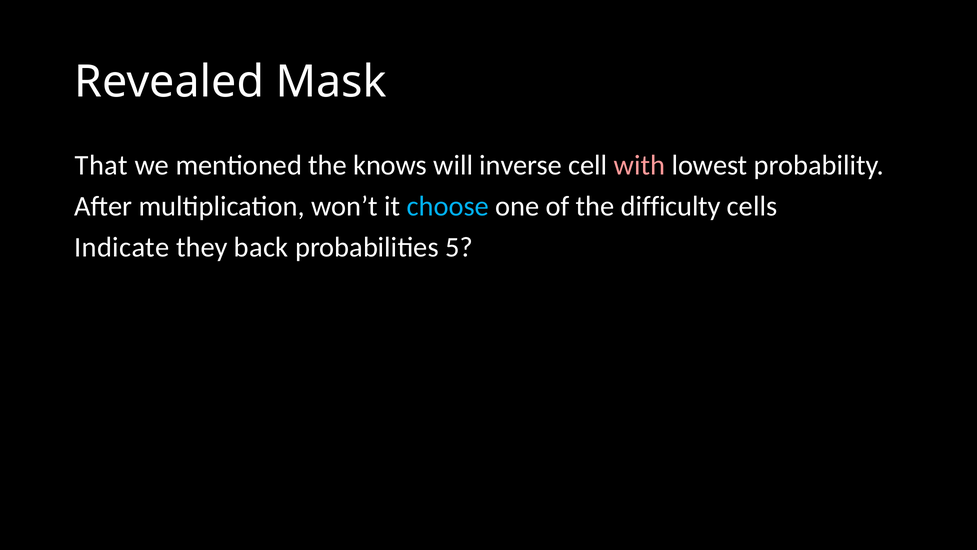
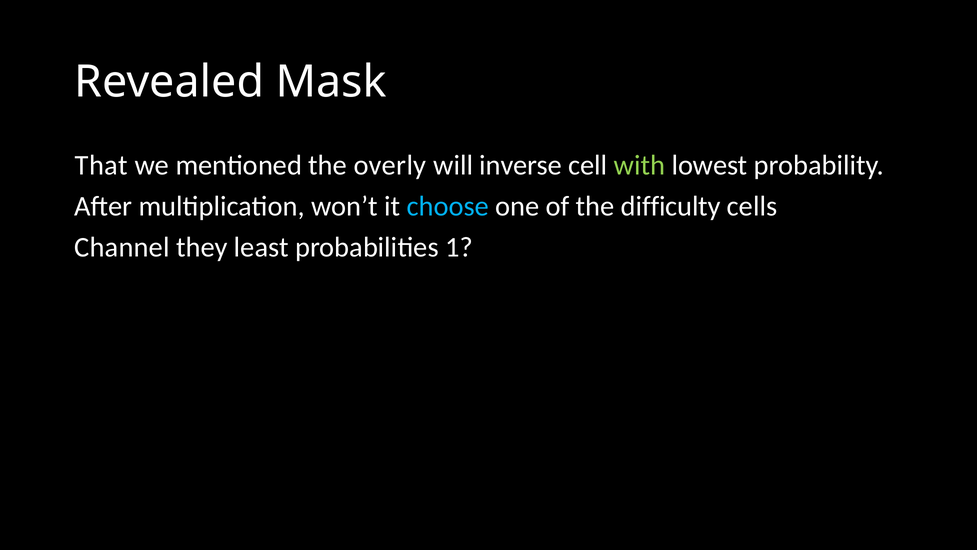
knows: knows -> overly (390, 165)
with colour: pink -> light green (639, 165)
Indicate: Indicate -> Channel (122, 247)
back: back -> least (261, 247)
5: 5 -> 1 (459, 247)
